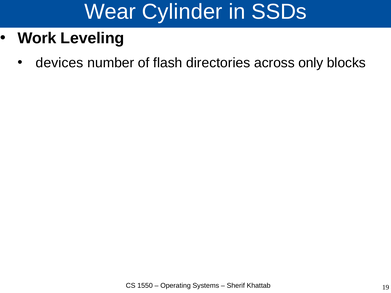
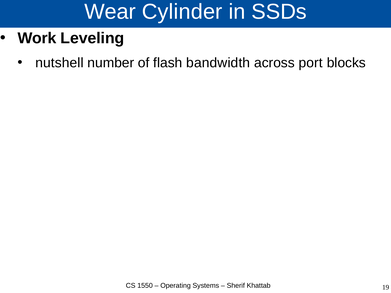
devices: devices -> nutshell (60, 63)
directories: directories -> bandwidth (218, 63)
only: only -> port (311, 63)
